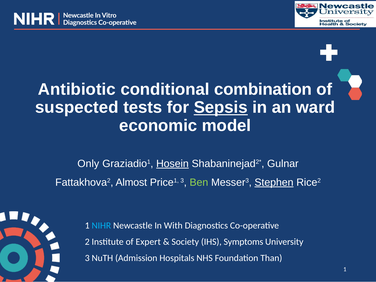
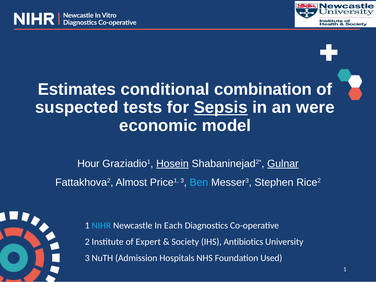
Antibiotic: Antibiotic -> Estimates (77, 89)
ward: ward -> were (315, 107)
Only: Only -> Hour (88, 164)
Gulnar underline: none -> present (283, 164)
Ben colour: light green -> light blue (199, 182)
Stephen underline: present -> none (274, 182)
With: With -> Each (173, 225)
Symptoms: Symptoms -> Antibiotics (243, 242)
Than: Than -> Used (271, 258)
